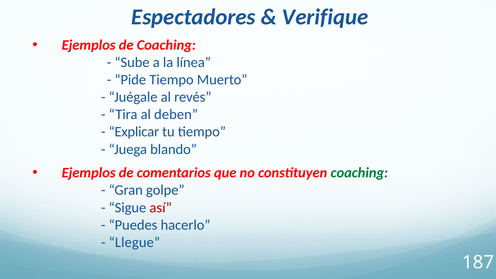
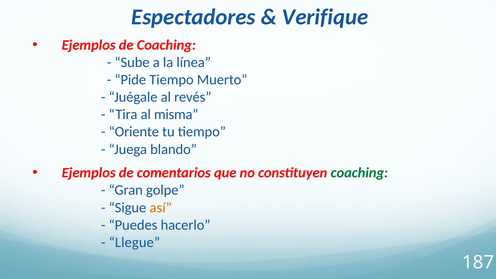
deben: deben -> misma (176, 115)
Explicar: Explicar -> Oriente (134, 132)
así colour: red -> orange (161, 208)
